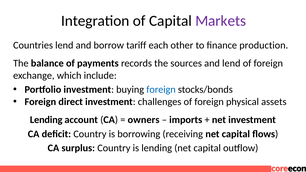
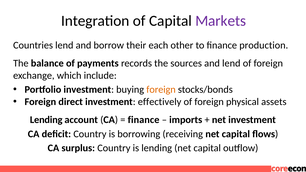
tariff: tariff -> their (136, 45)
foreign colour: blue -> orange (161, 90)
challenges: challenges -> effectively (160, 102)
owners: owners -> finance (144, 120)
